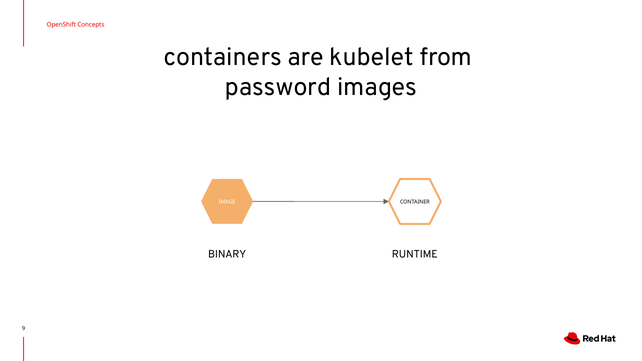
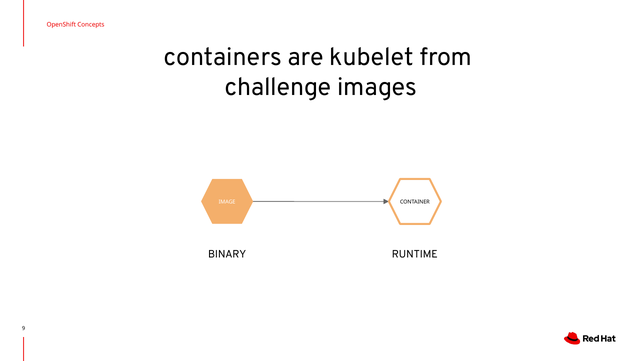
password: password -> challenge (278, 87)
